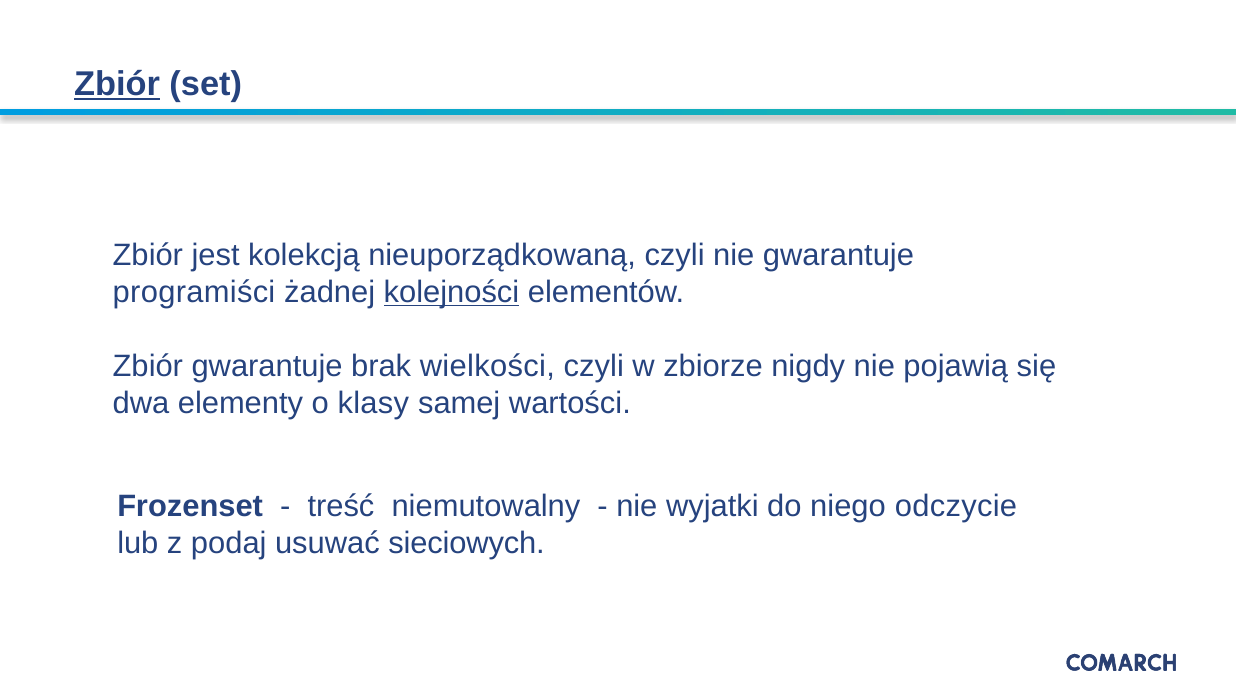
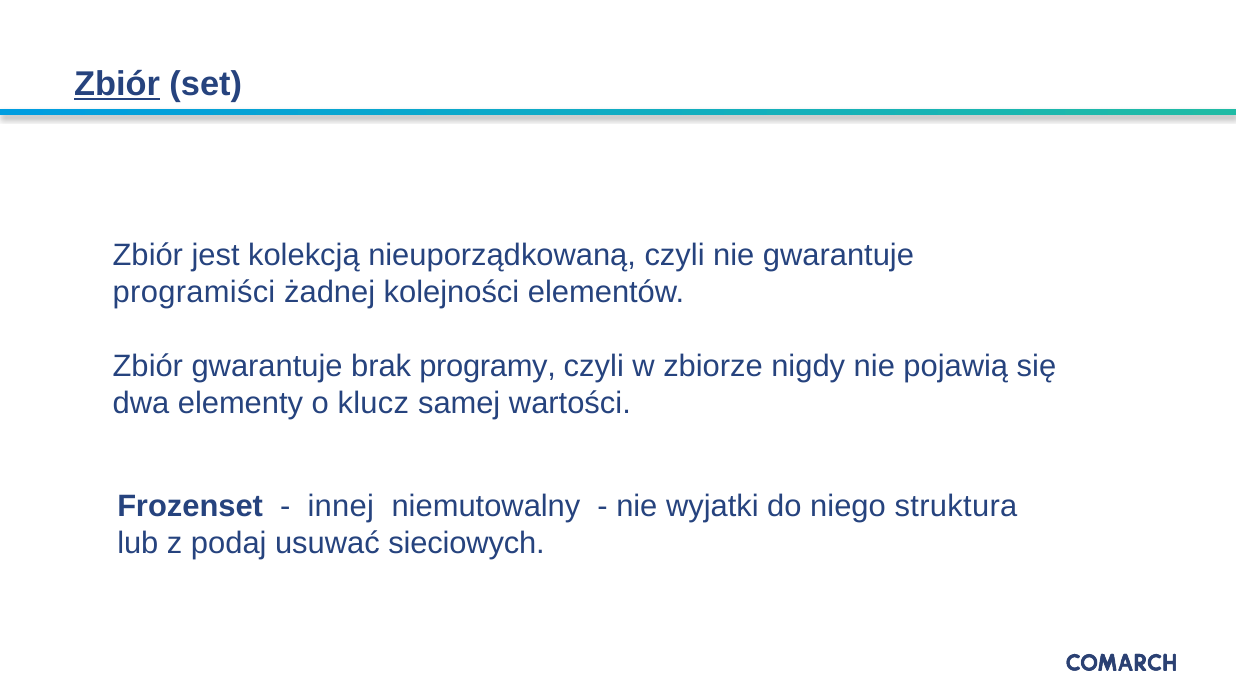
kolejności underline: present -> none (452, 292)
wielkości: wielkości -> programy (488, 367)
klasy: klasy -> klucz (373, 404)
treść: treść -> innej (341, 506)
odczycie: odczycie -> struktura (956, 506)
